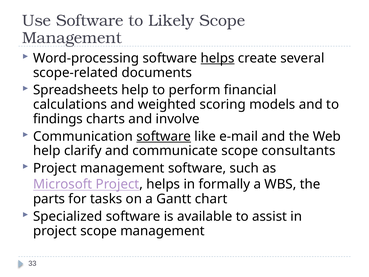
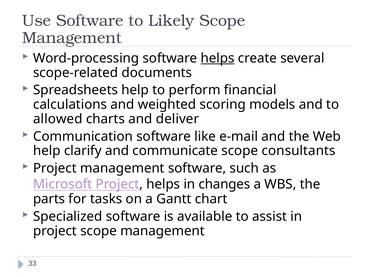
findings: findings -> allowed (58, 119)
involve: involve -> deliver (178, 119)
software underline: present -> none (164, 136)
formally: formally -> changes (224, 184)
